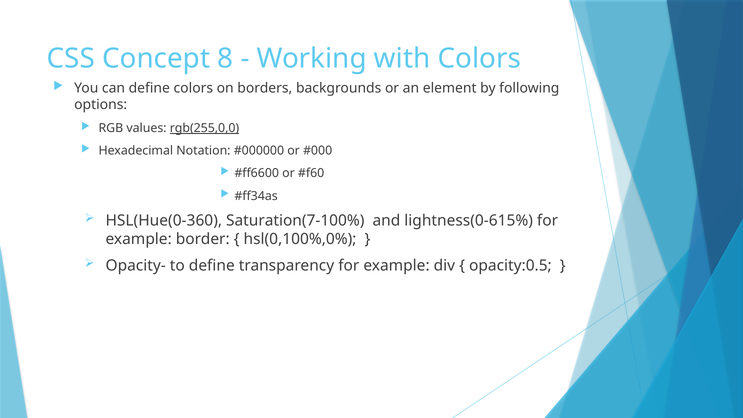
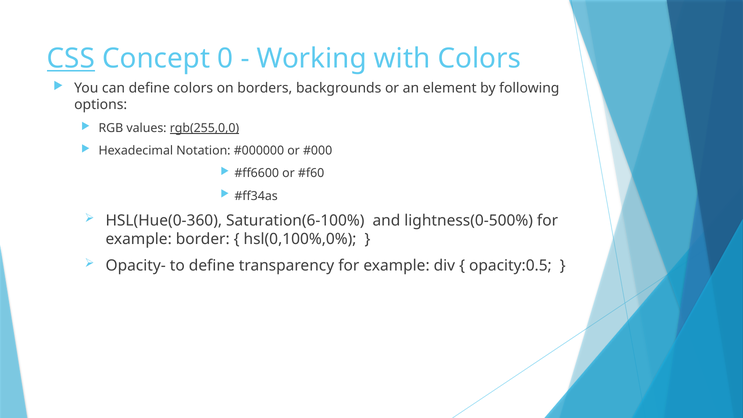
CSS underline: none -> present (71, 59)
8: 8 -> 0 (225, 59)
Saturation(7-100%: Saturation(7-100% -> Saturation(6-100% (295, 221)
lightness(0-615%: lightness(0-615% -> lightness(0-500% (469, 221)
